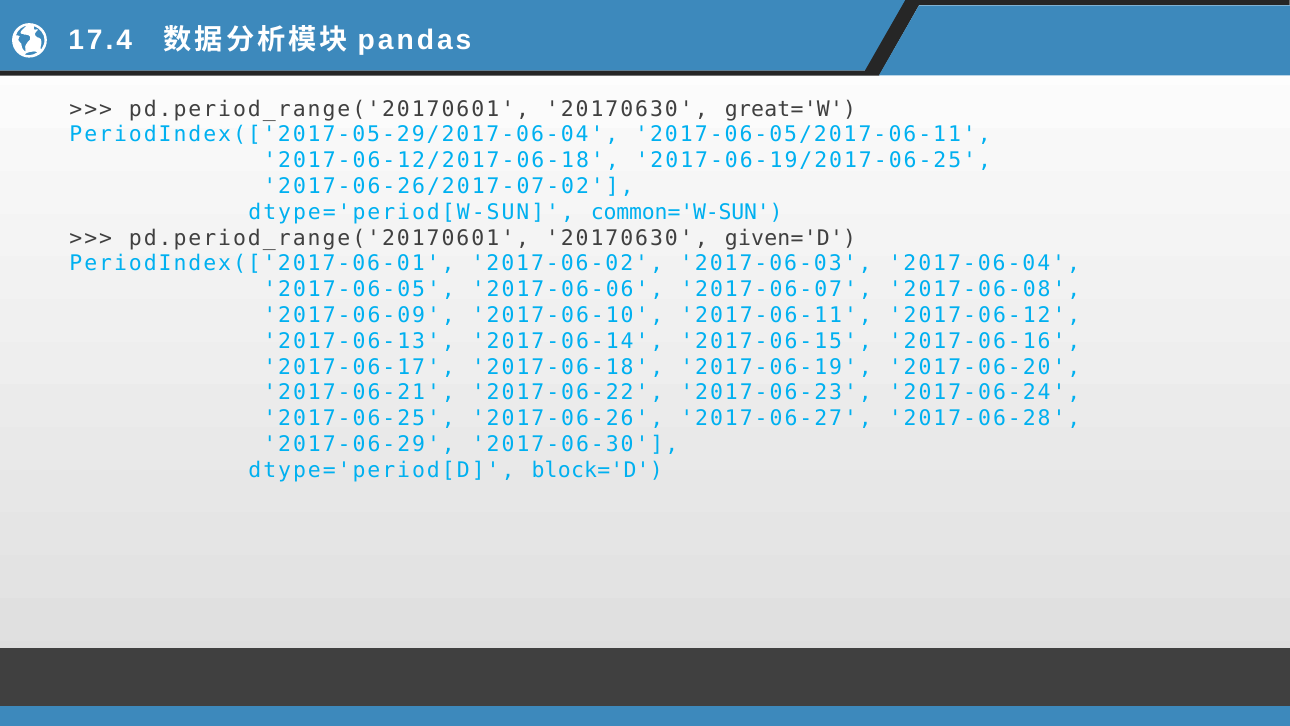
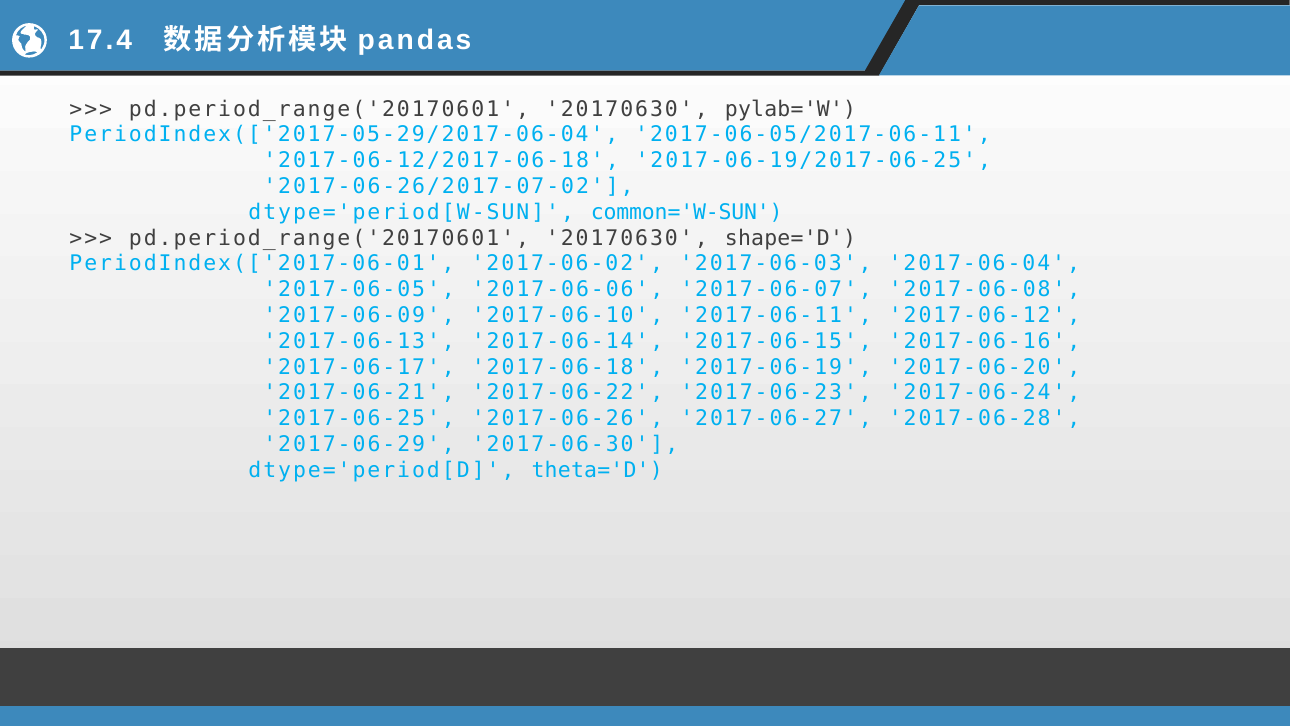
great='W: great='W -> pylab='W (791, 109)
given='D: given='D -> shape='D (791, 238)
block='D: block='D -> theta='D (597, 470)
